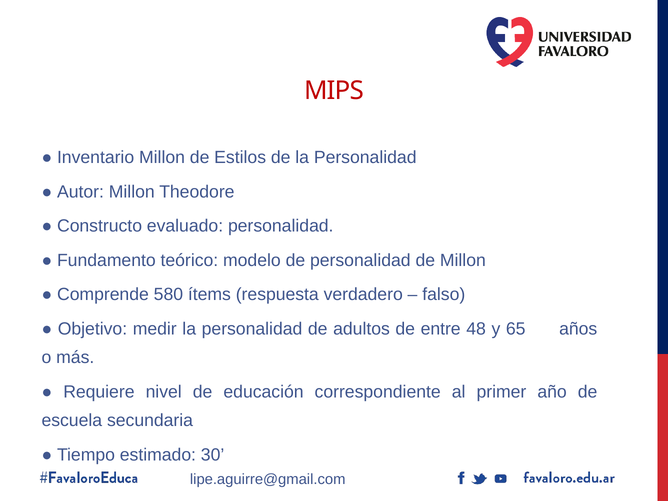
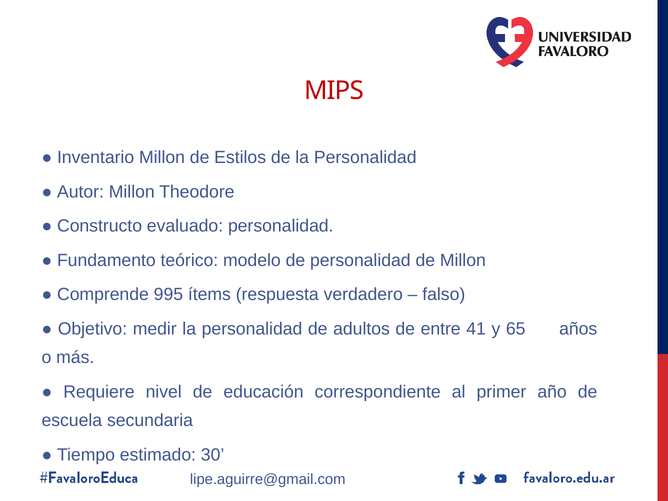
580: 580 -> 995 (168, 295)
48: 48 -> 41 (476, 329)
